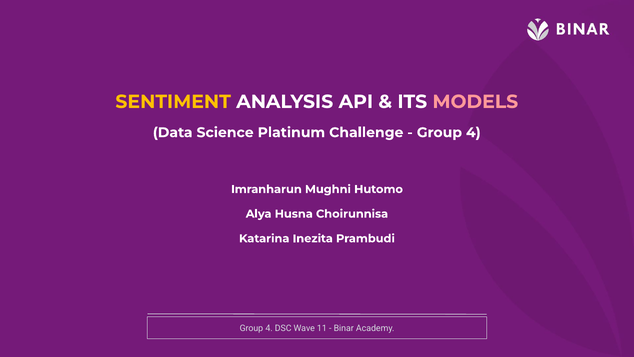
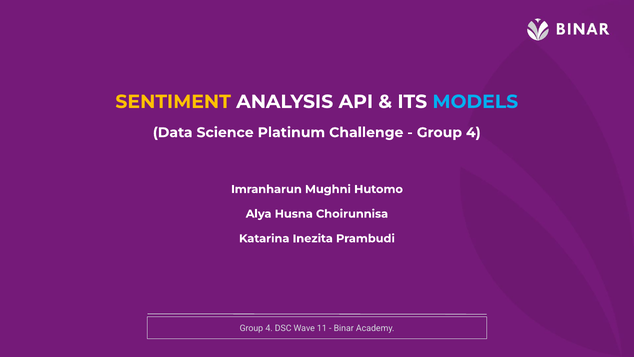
MODELS colour: pink -> light blue (475, 102)
